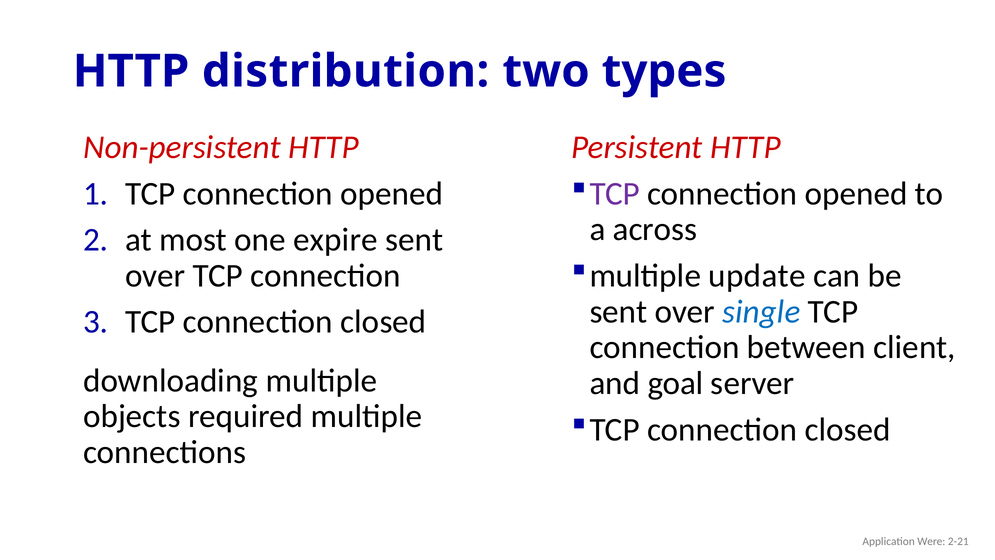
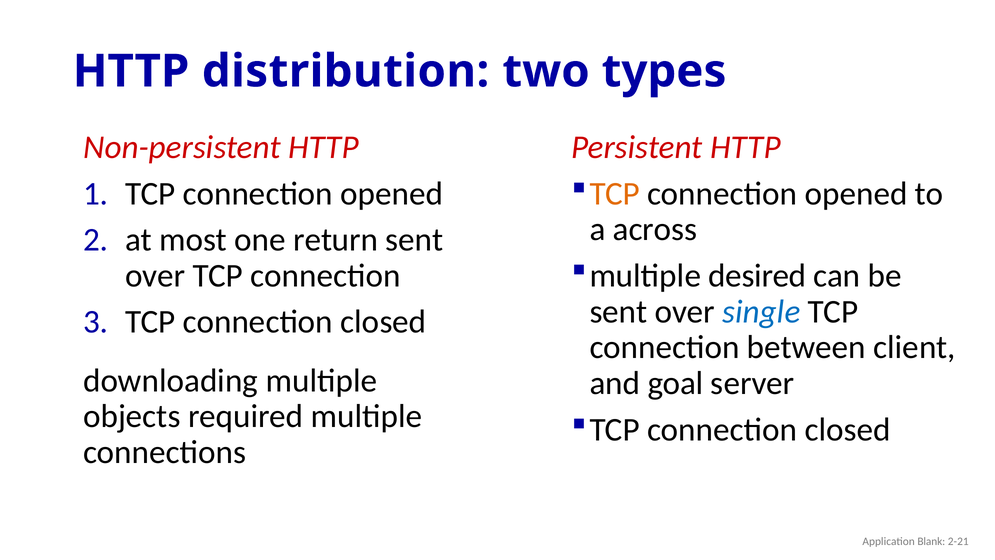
TCP colour: purple -> orange (615, 194)
expire: expire -> return (336, 240)
update: update -> desired (757, 276)
Were: Were -> Blank (931, 541)
